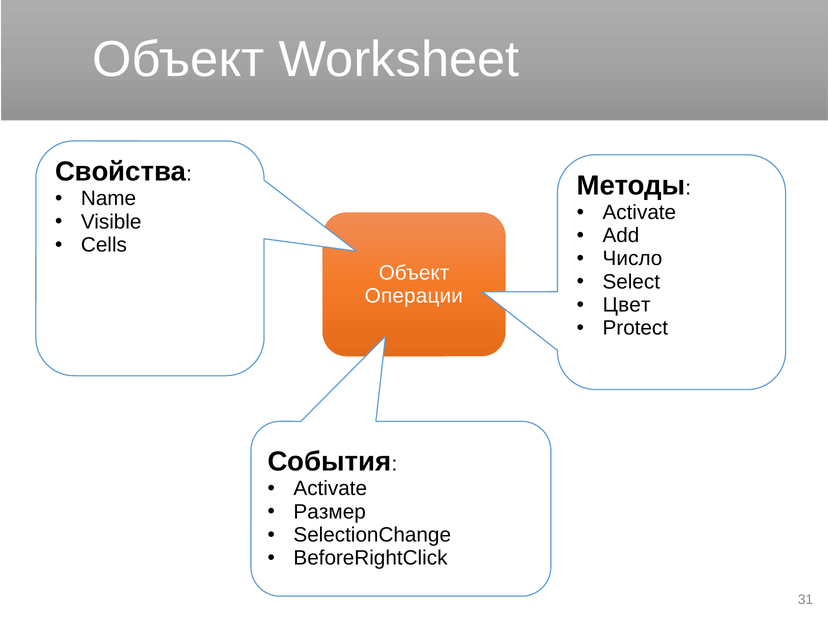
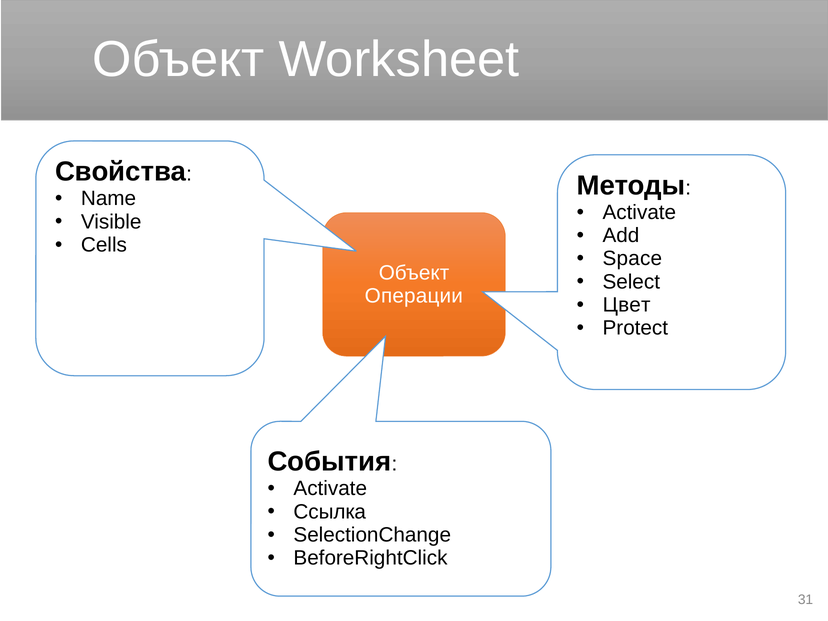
Число: Число -> Space (632, 259)
Размер: Размер -> Ссылка (330, 512)
